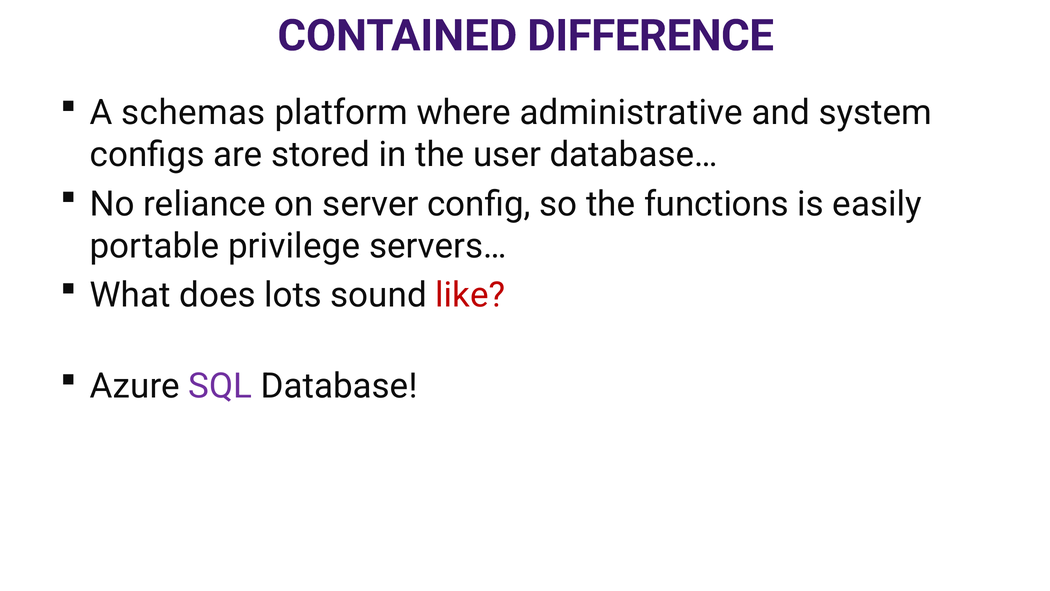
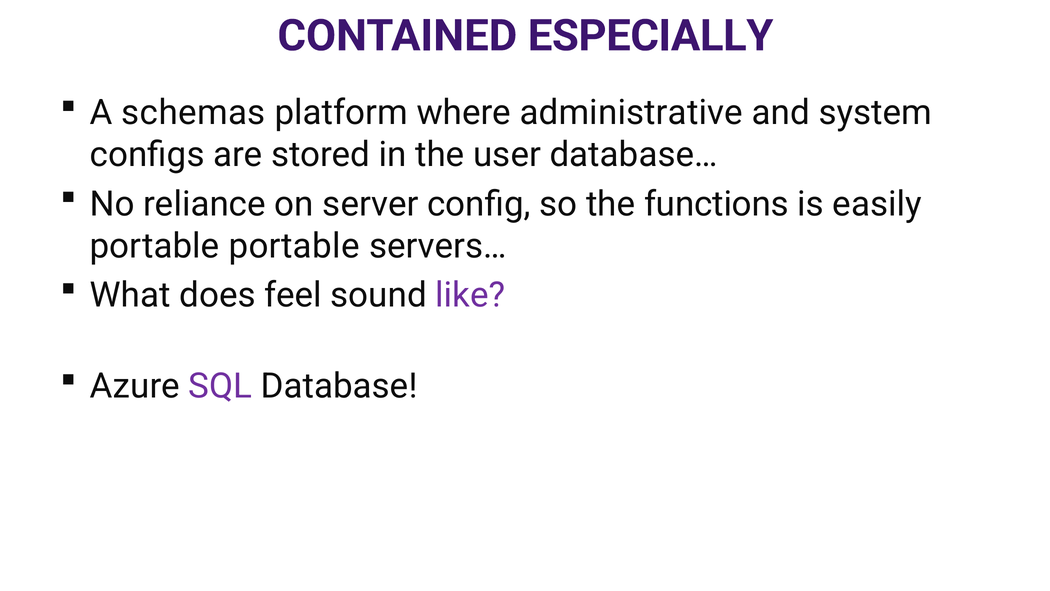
DIFFERENCE: DIFFERENCE -> ESPECIALLY (651, 36)
portable privilege: privilege -> portable (294, 246)
lots: lots -> feel (293, 295)
like colour: red -> purple (470, 295)
